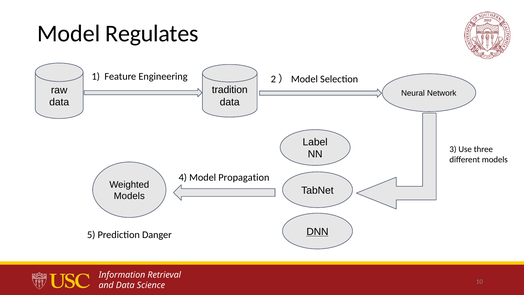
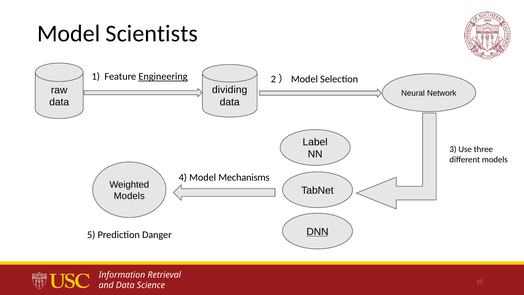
Regulates: Regulates -> Scientists (152, 34)
Engineering underline: none -> present (163, 76)
tradition: tradition -> dividing (230, 90)
Propagation: Propagation -> Mechanisms (244, 177)
